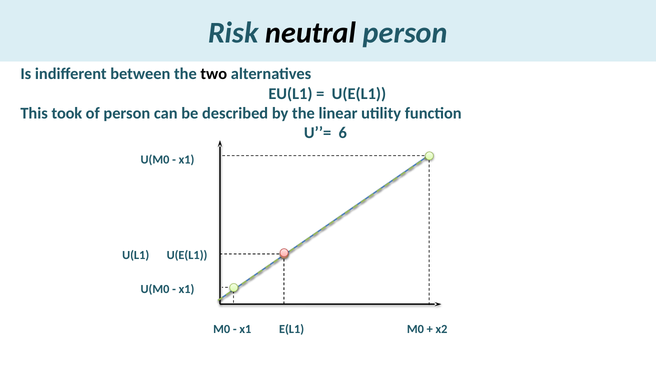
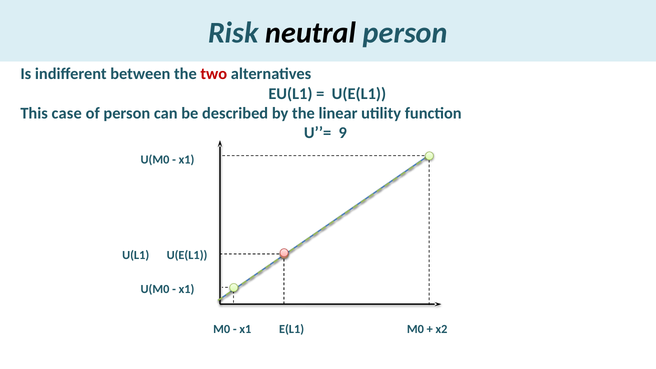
two colour: black -> red (214, 74)
took: took -> case (67, 113)
6: 6 -> 9 (343, 133)
